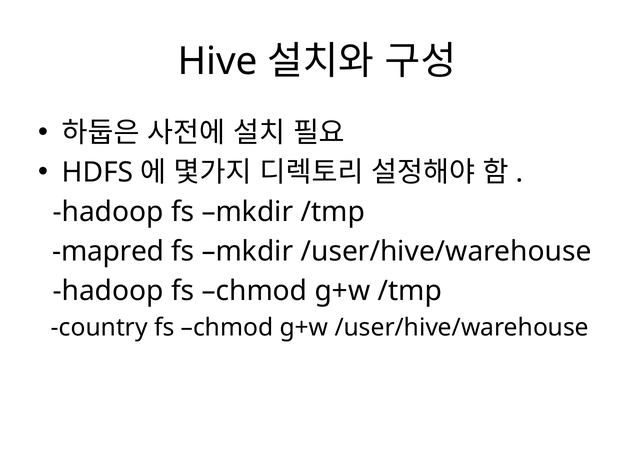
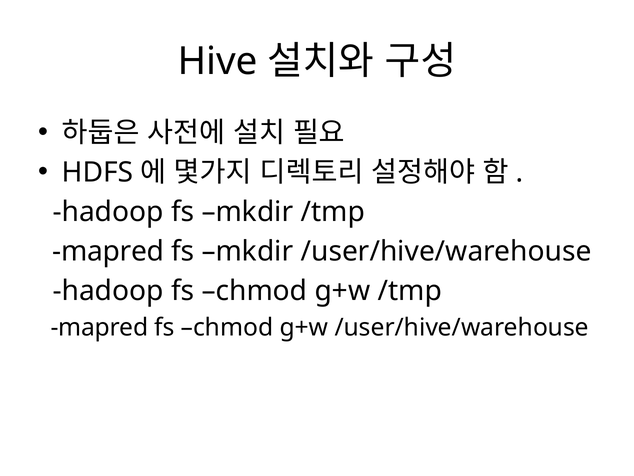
country: country -> mapred (99, 327)
